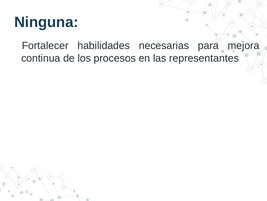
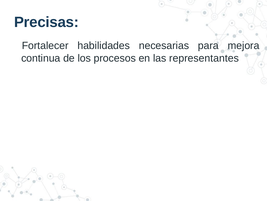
Ninguna: Ninguna -> Precisas (46, 22)
